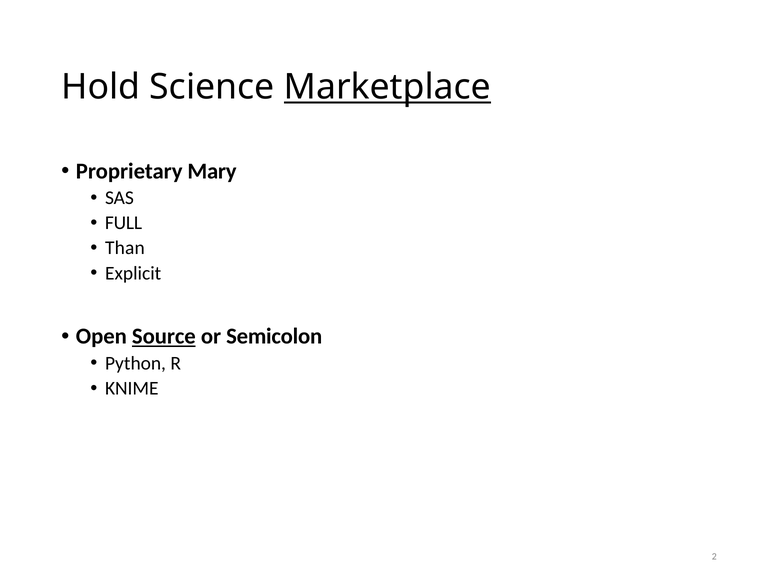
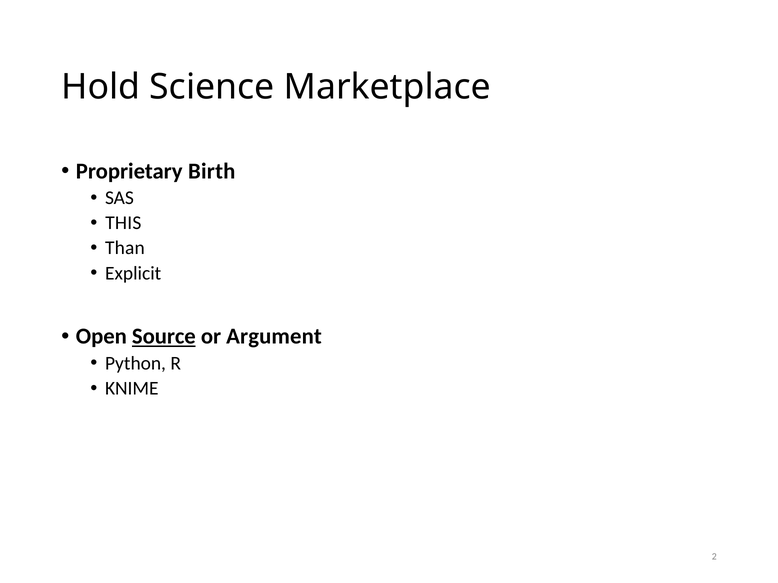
Marketplace underline: present -> none (387, 87)
Mary: Mary -> Birth (212, 171)
FULL: FULL -> THIS (123, 223)
Semicolon: Semicolon -> Argument (274, 337)
